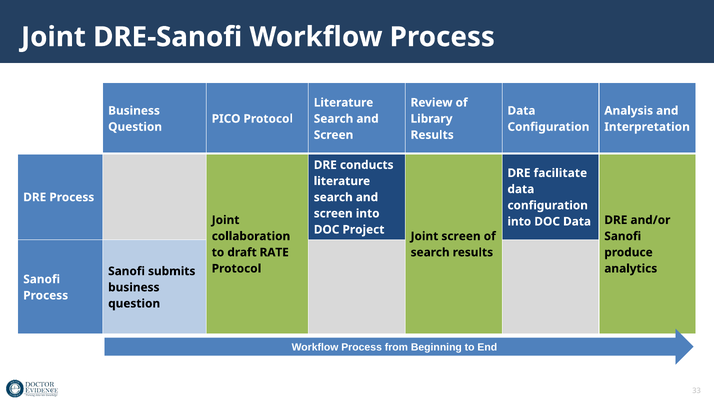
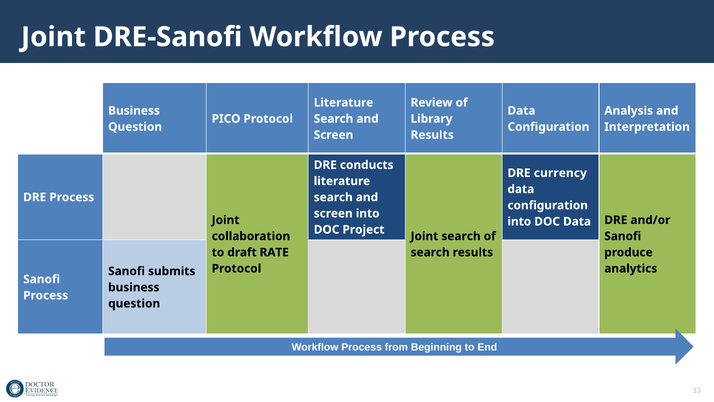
facilitate: facilitate -> currency (560, 173)
Joint screen: screen -> search (461, 236)
